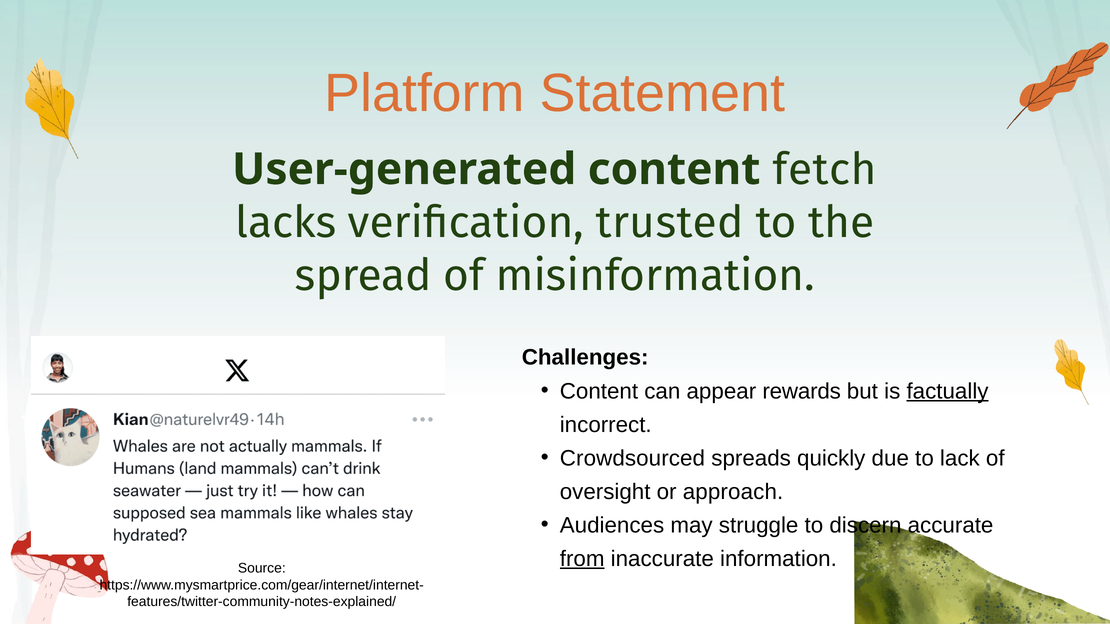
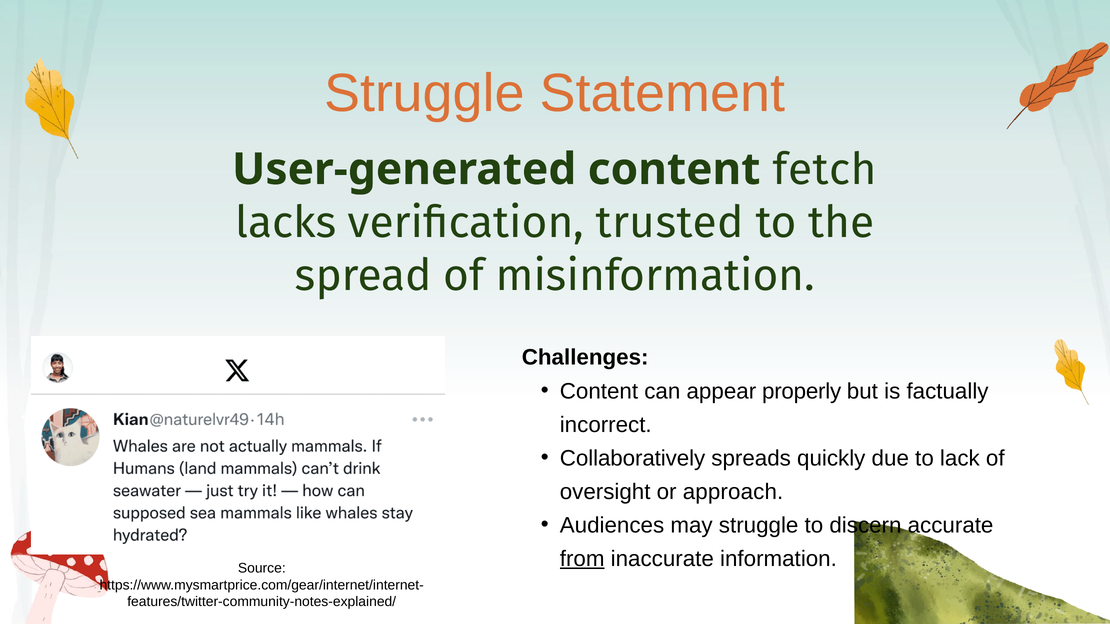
Platform: Platform -> Struggle (425, 93)
rewards: rewards -> properly (802, 391)
factually underline: present -> none (948, 391)
Crowdsourced: Crowdsourced -> Collaboratively (633, 458)
